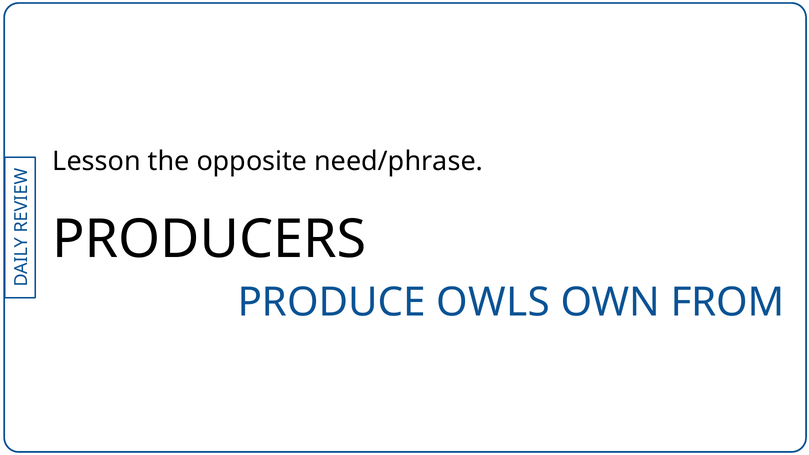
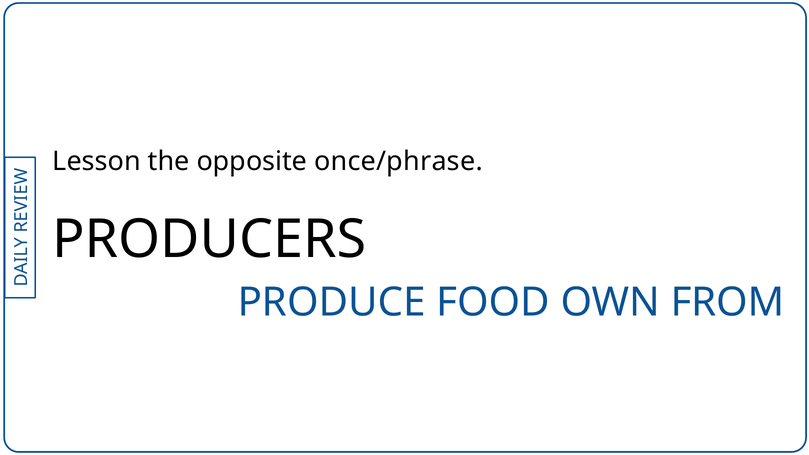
need/phrase: need/phrase -> once/phrase (398, 162)
OWLS: OWLS -> FOOD (493, 303)
